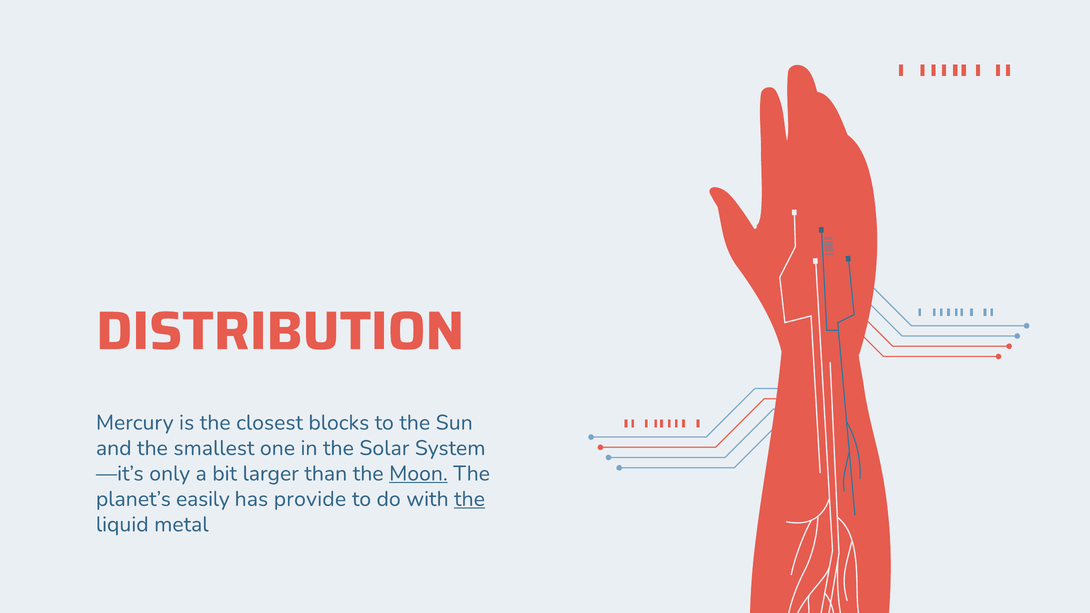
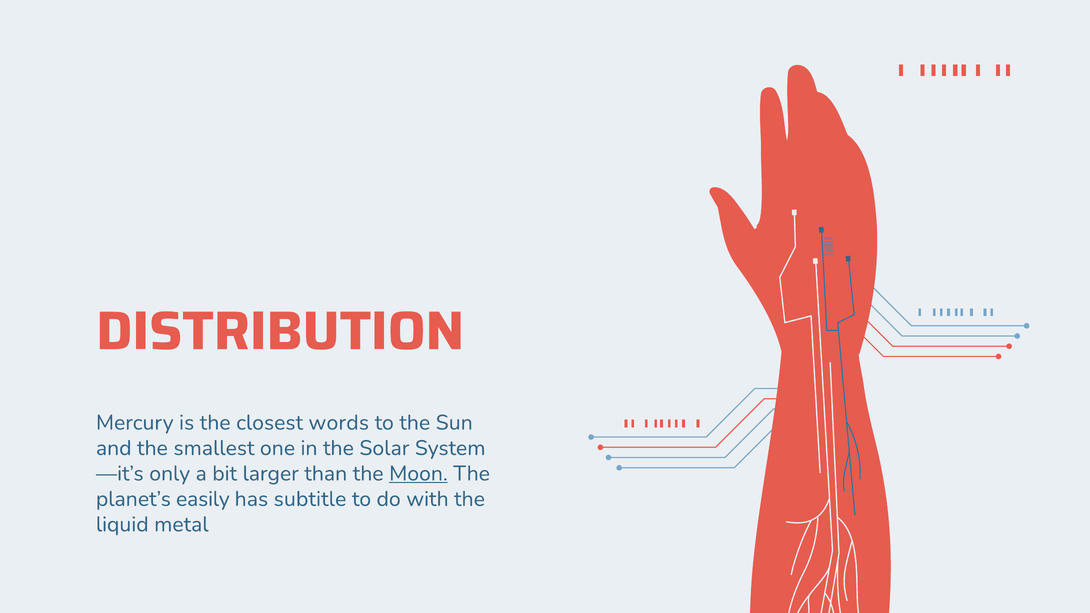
blocks: blocks -> words (339, 423)
provide: provide -> subtitle (310, 499)
the underline: present -> none (470, 499)
